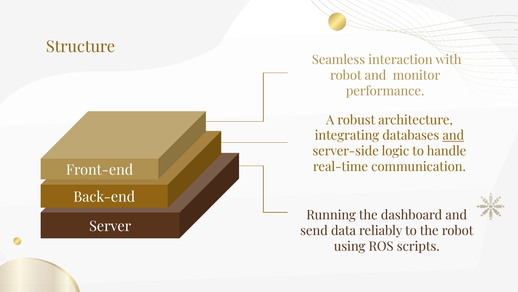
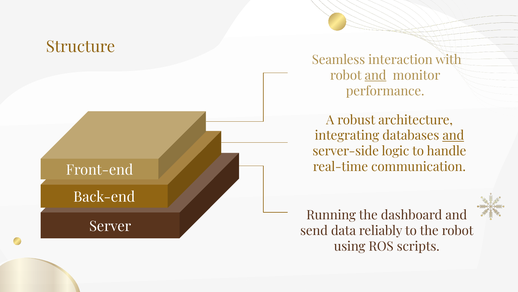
and underline: none -> present (376, 75)
